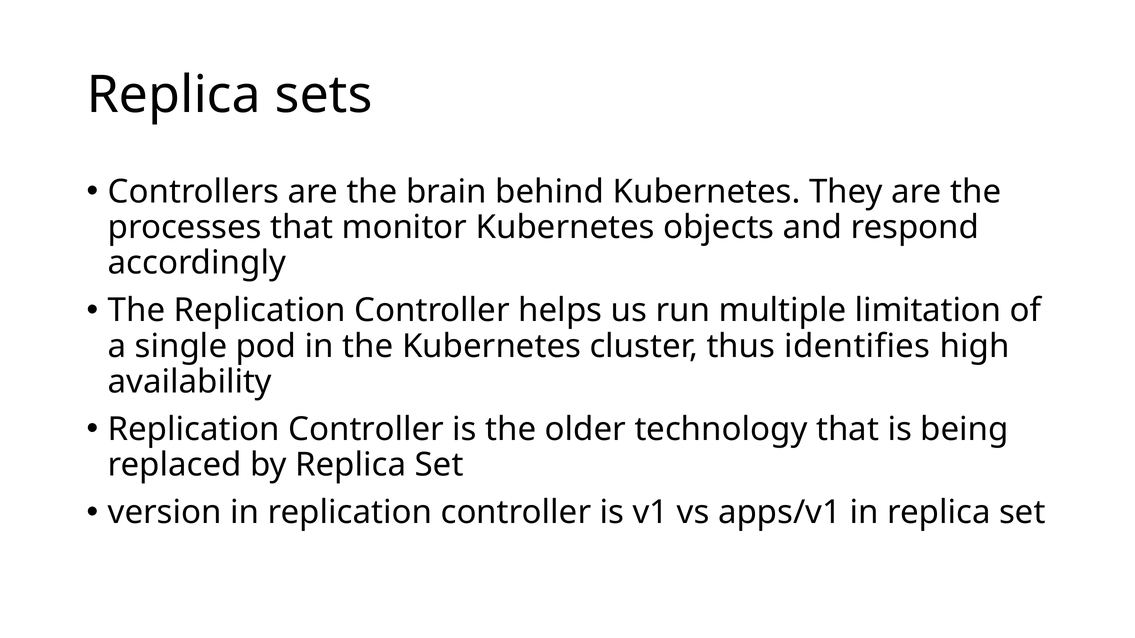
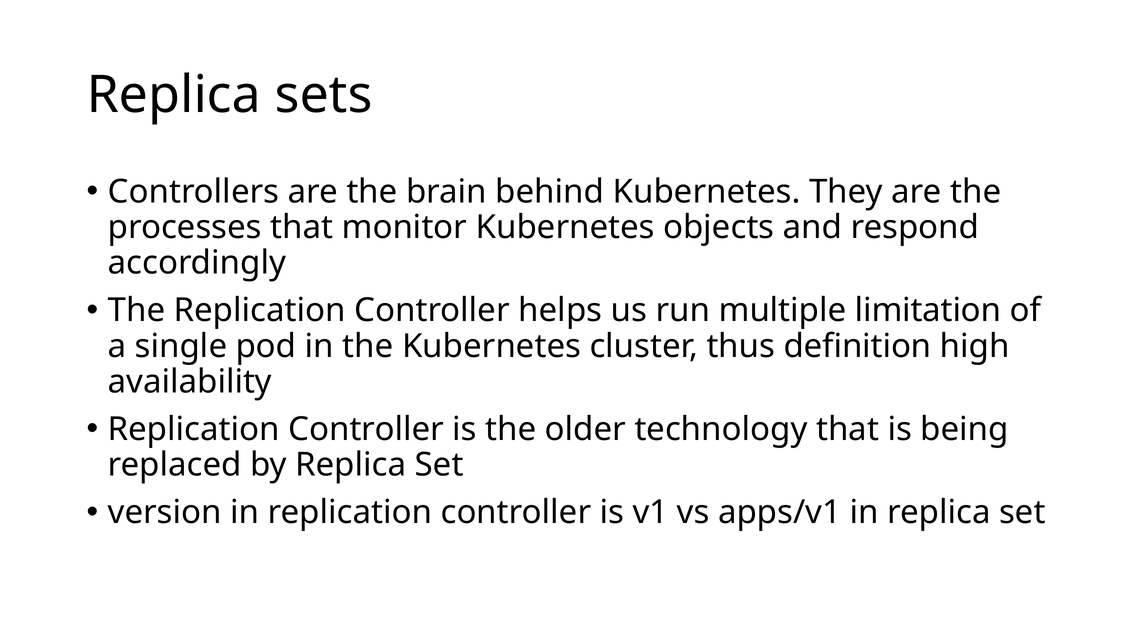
identifies: identifies -> definition (858, 346)
